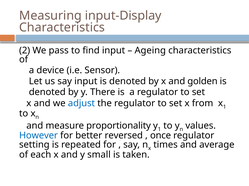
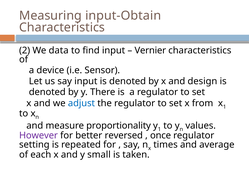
input-Display: input-Display -> input-Obtain (123, 16)
pass: pass -> data (59, 51)
Ageing: Ageing -> Vernier (150, 51)
golden: golden -> design (202, 81)
However colour: blue -> purple (38, 136)
